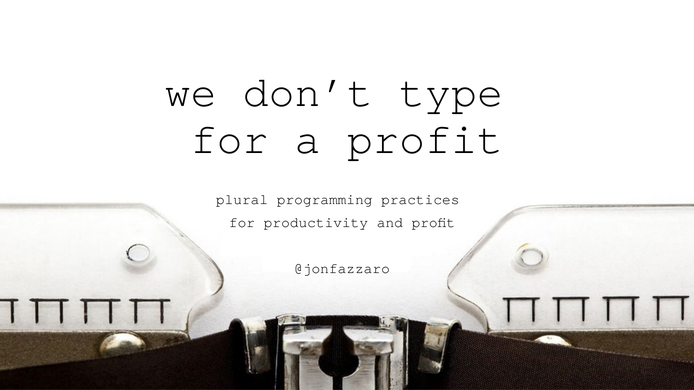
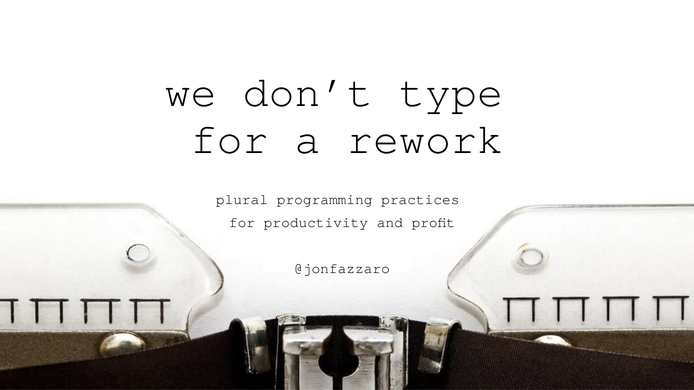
a profit: profit -> rework (425, 139)
